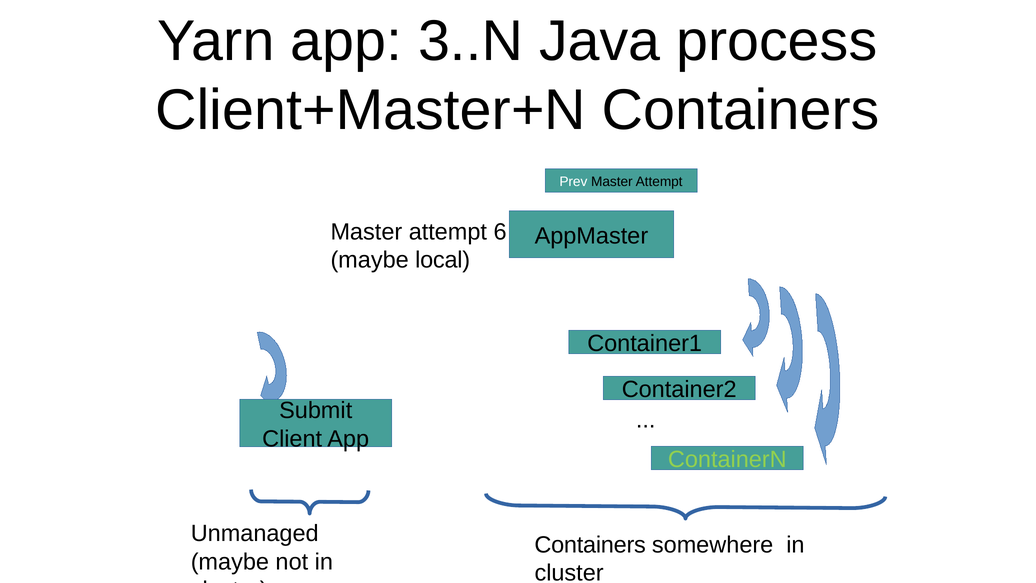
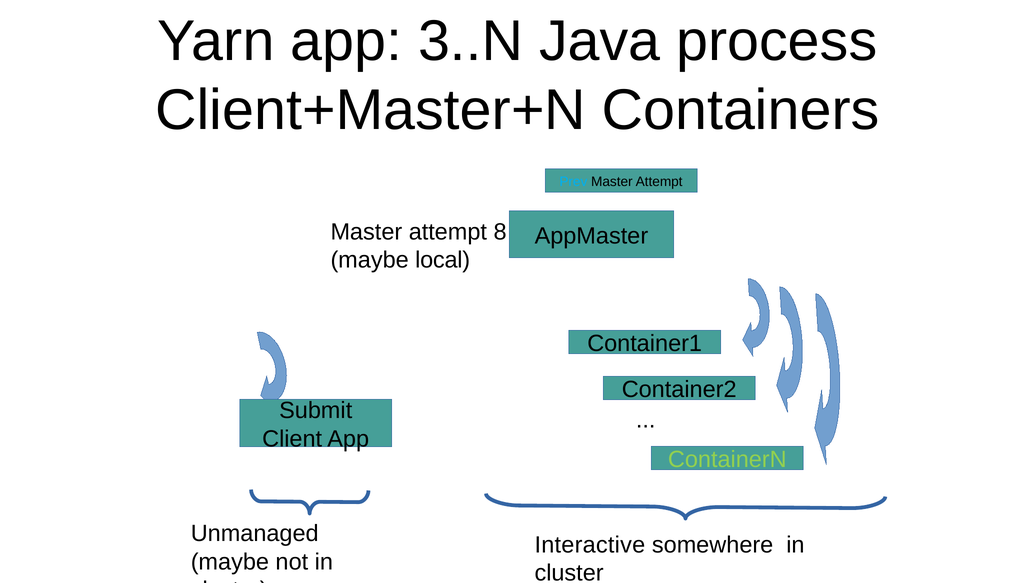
Prev colour: white -> light blue (573, 181)
6: 6 -> 8 (500, 232)
Containers: Containers -> Interactive (590, 545)
